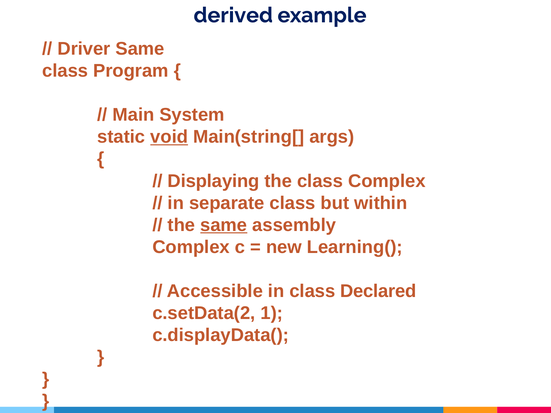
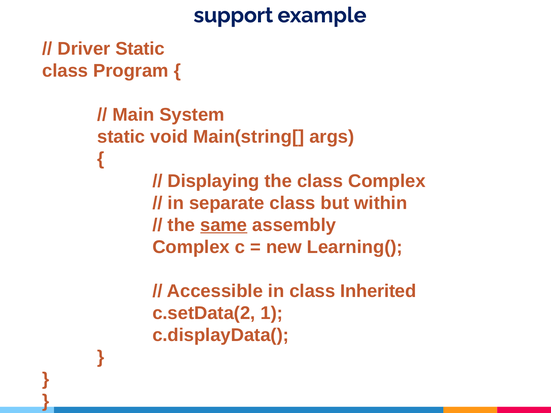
derived: derived -> support (233, 15)
Driver Same: Same -> Static (140, 49)
void underline: present -> none (169, 137)
Declared: Declared -> Inherited (378, 291)
